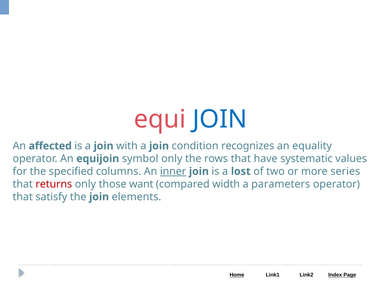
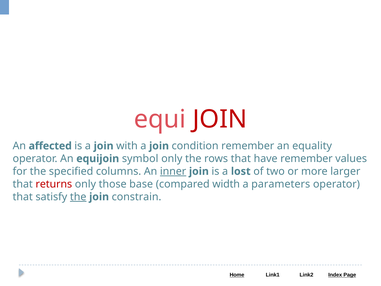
JOIN colour: blue -> red (220, 119)
condition recognizes: recognizes -> remember (248, 146)
have systematic: systematic -> remember (306, 159)
series: series -> larger (345, 171)
want: want -> base (141, 184)
the underline: none -> present (78, 197)
elements: elements -> constrain (137, 197)
